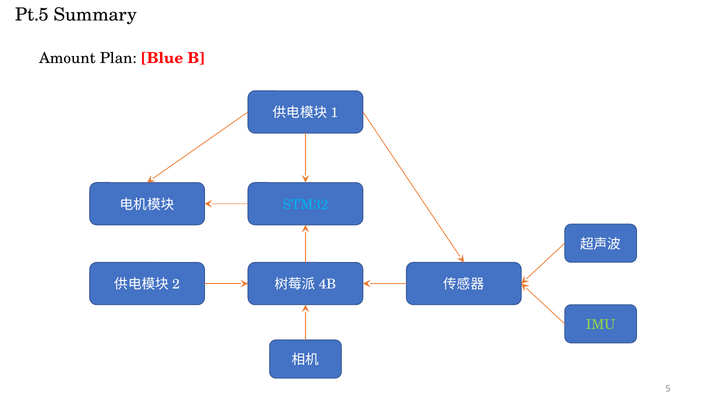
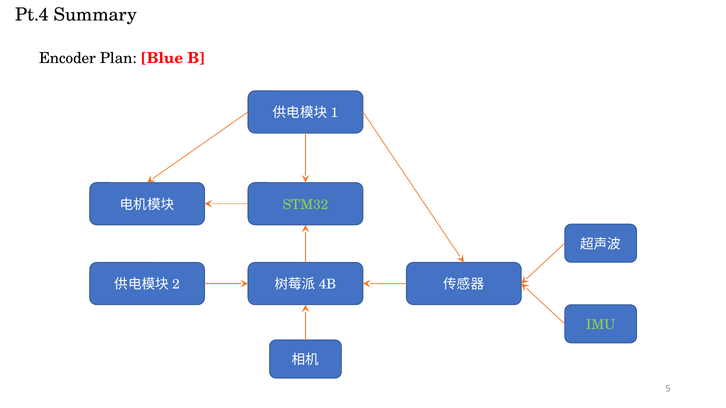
Pt.5: Pt.5 -> Pt.4 (32, 15)
Amount: Amount -> Encoder (67, 58)
STM32 colour: light blue -> light green (305, 205)
